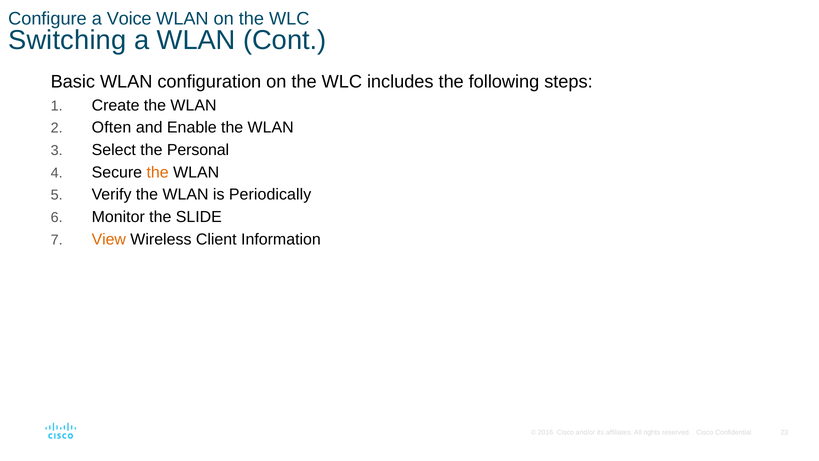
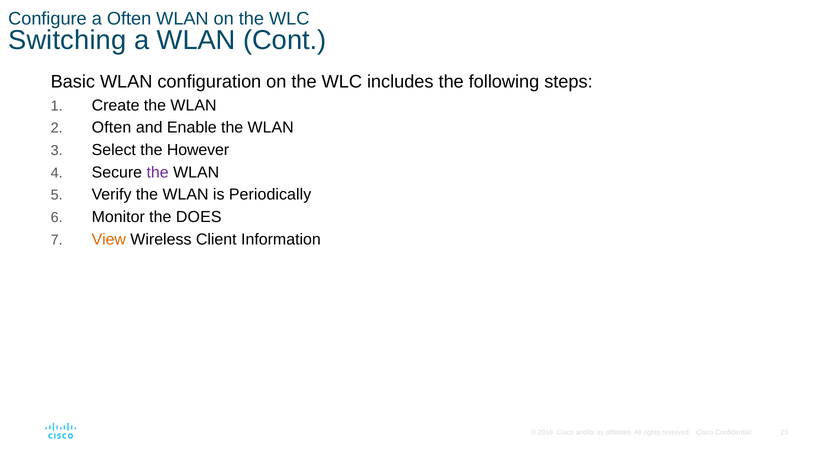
a Voice: Voice -> Often (129, 19)
Personal: Personal -> However (198, 150)
the colour: orange -> purple (158, 172)
SLIDE: SLIDE -> DOES (199, 217)
